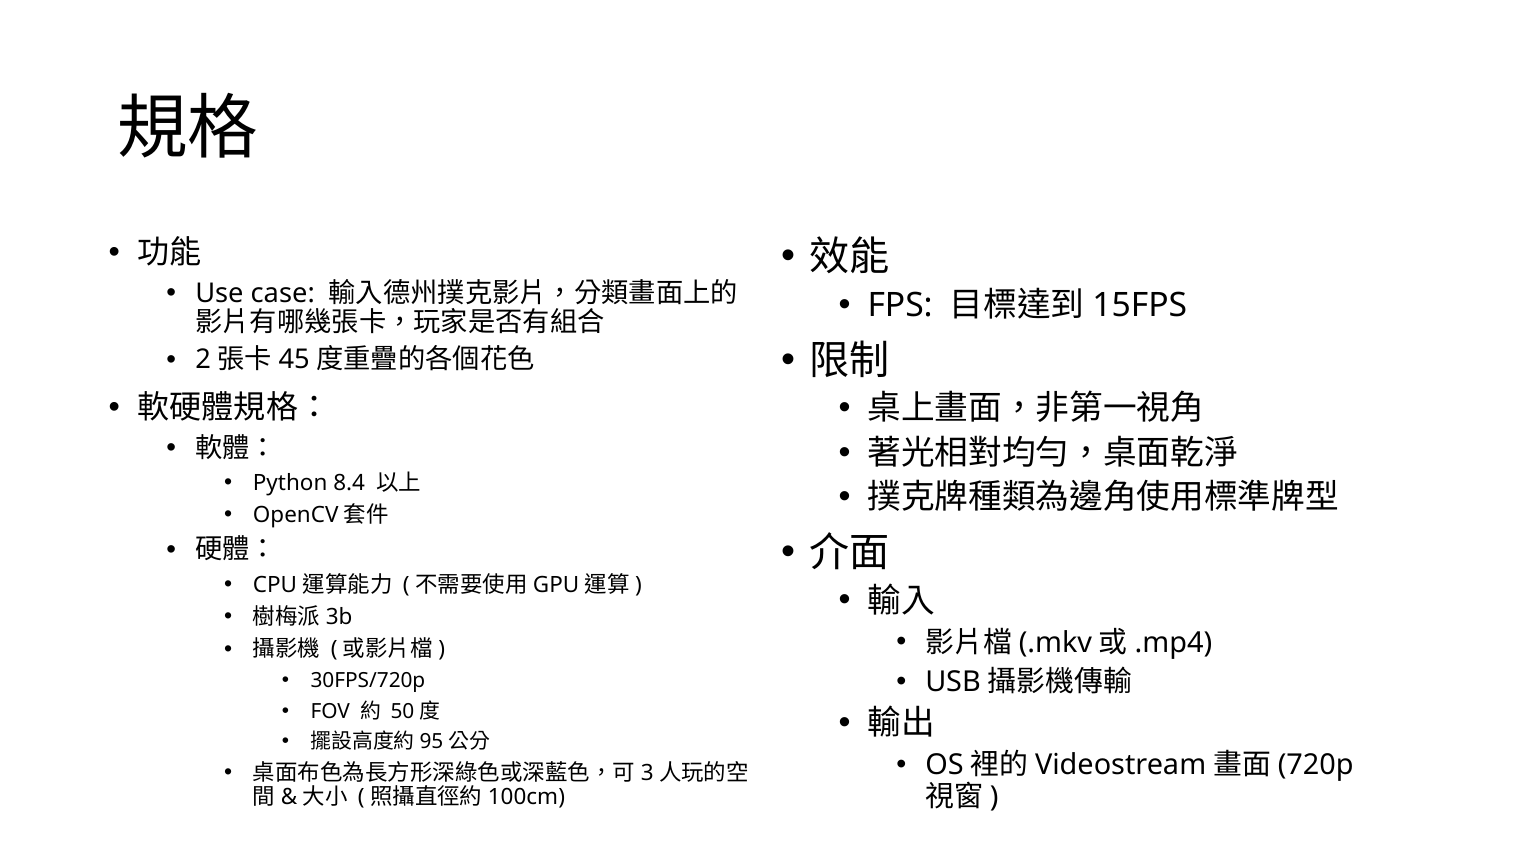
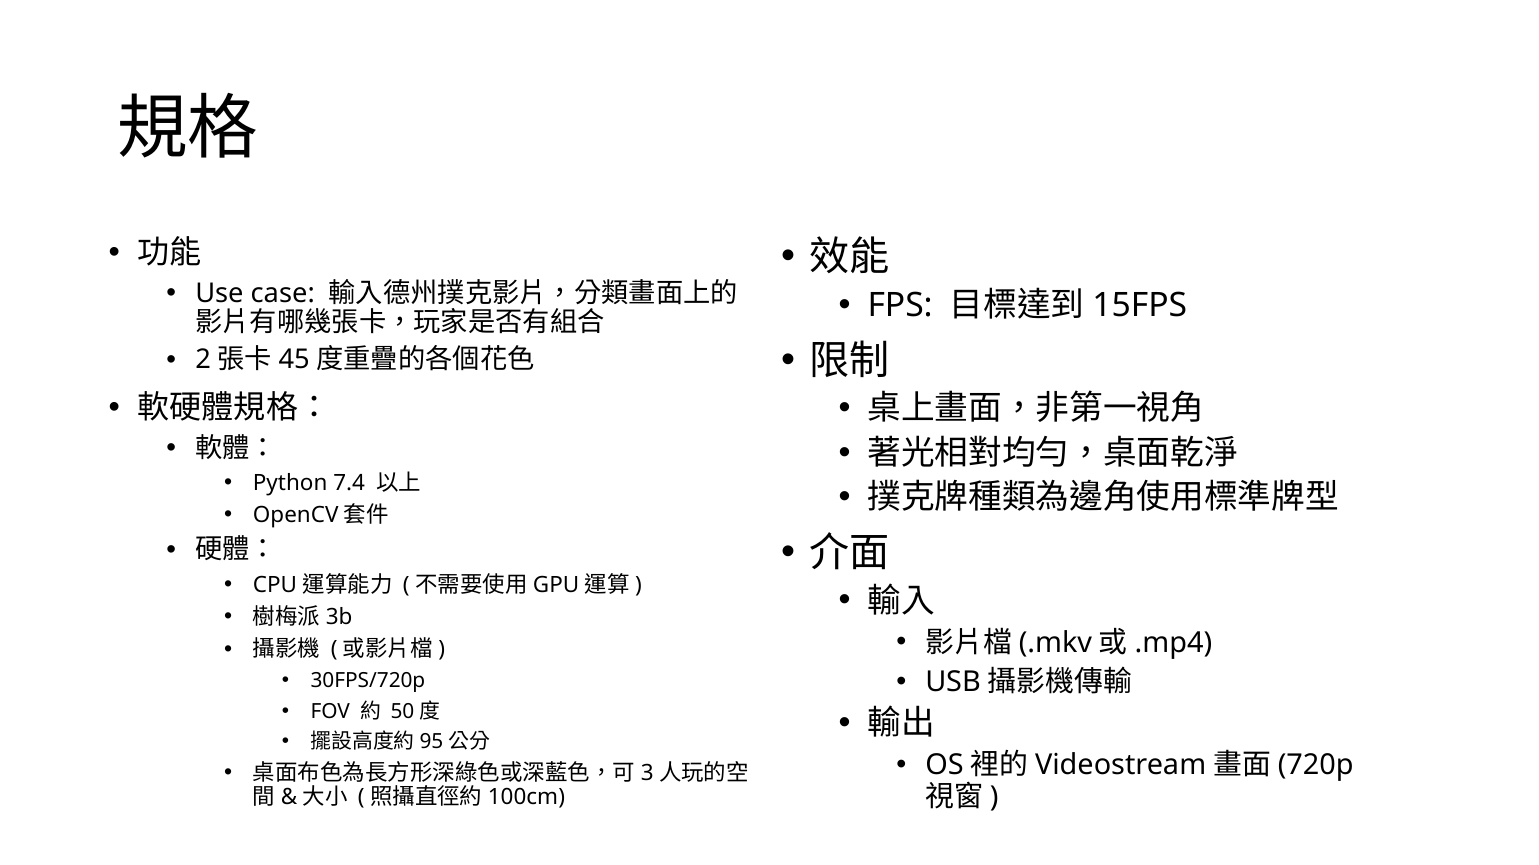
8.4: 8.4 -> 7.4 (349, 483)
